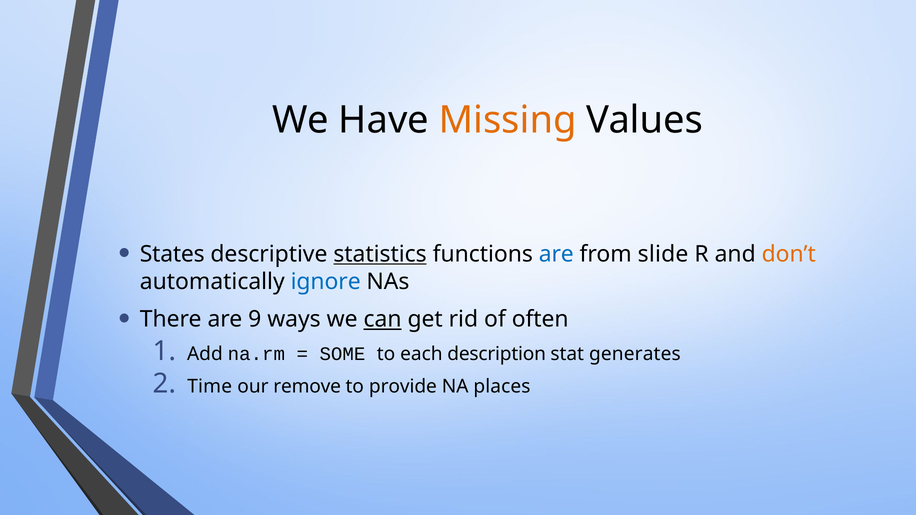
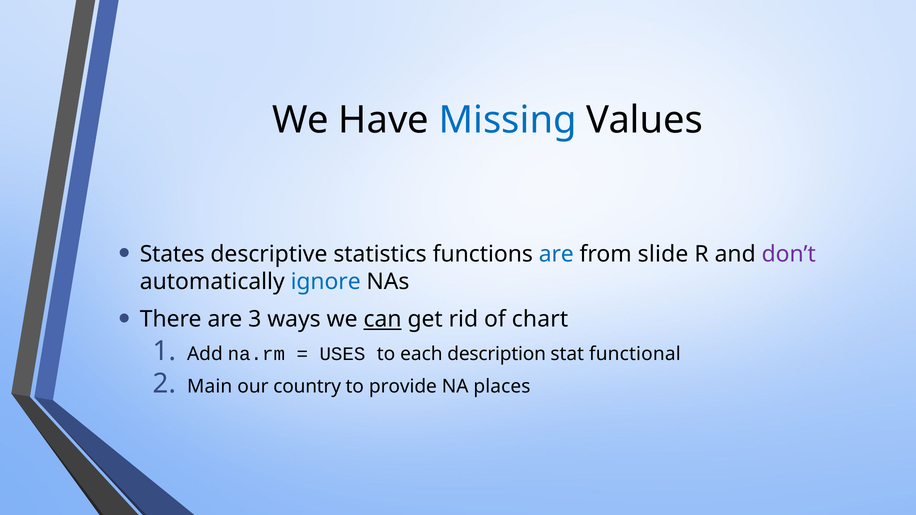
Missing colour: orange -> blue (508, 120)
statistics underline: present -> none (380, 254)
don’t colour: orange -> purple (789, 254)
9: 9 -> 3 (255, 319)
often: often -> chart (540, 319)
SOME: SOME -> USES (342, 354)
generates: generates -> functional (635, 354)
Time: Time -> Main (210, 386)
remove: remove -> country (307, 386)
